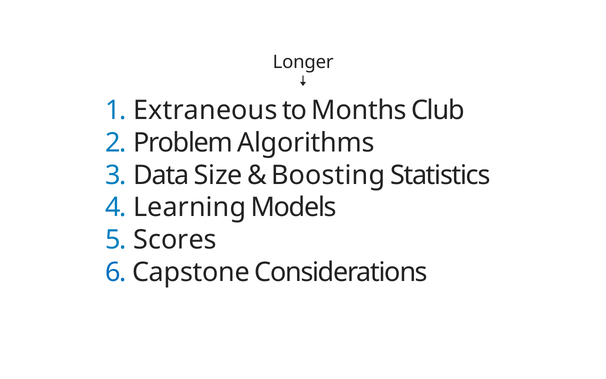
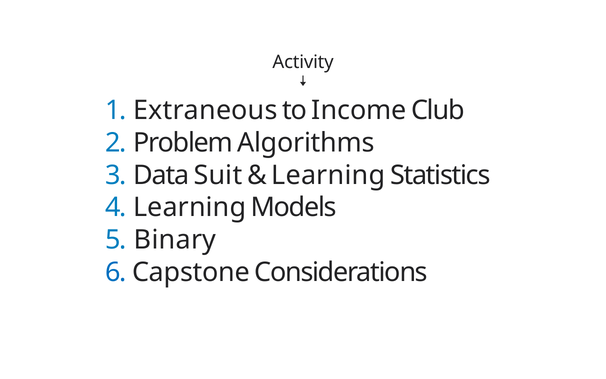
Longer: Longer -> Activity (303, 62)
Months: Months -> Income (359, 110)
Size: Size -> Suit (218, 175)
Boosting: Boosting -> Learning (328, 175)
Scores: Scores -> Binary (175, 240)
